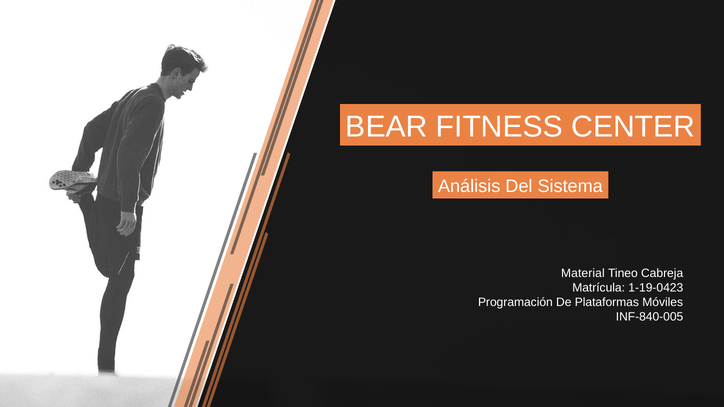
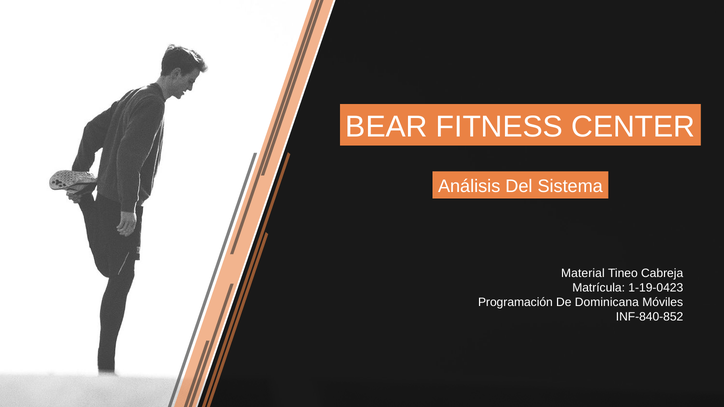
Plataformas: Plataformas -> Dominicana (607, 302)
INF-840-005: INF-840-005 -> INF-840-852 (650, 317)
